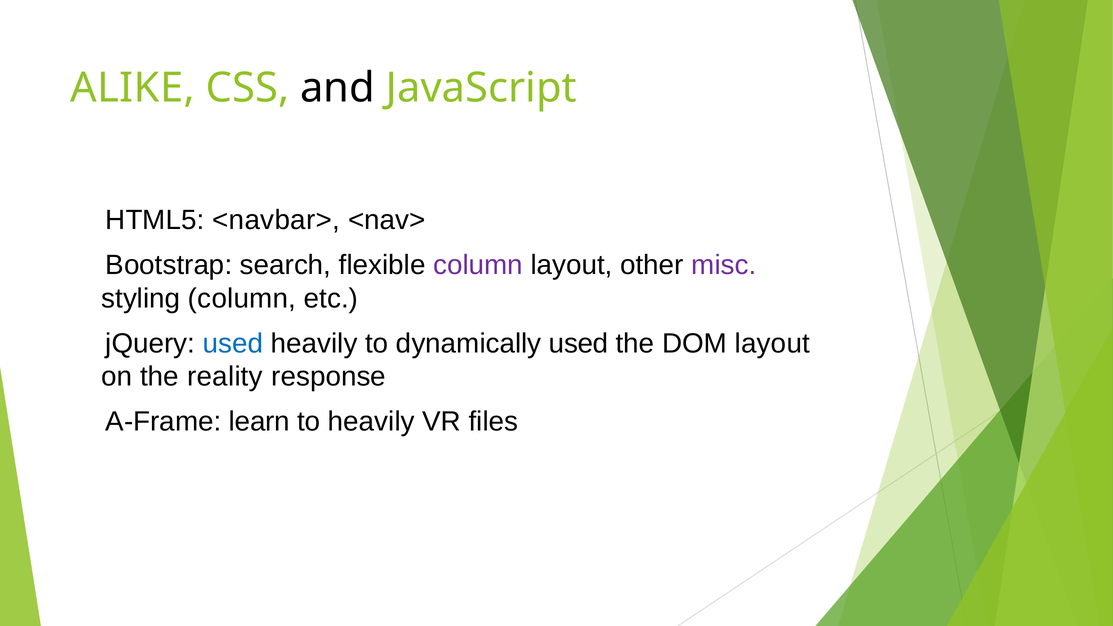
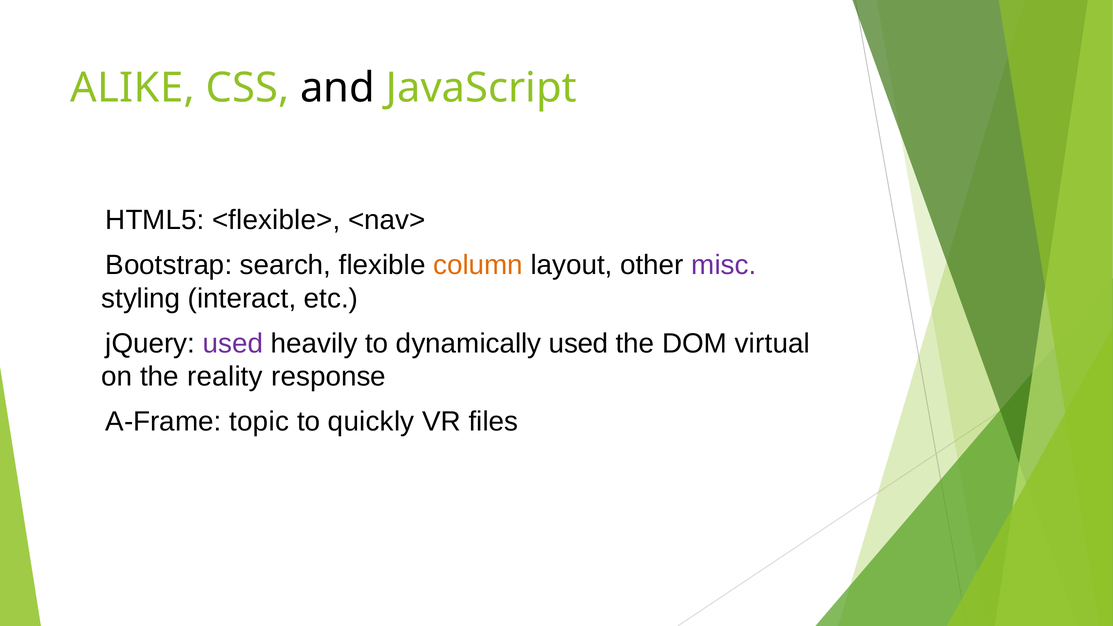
<navbar>: <navbar> -> <flexible> (276, 220)
column colour: purple -> orange (478, 265)
styling column: column -> interact (242, 298)
used colour: blue -> purple (233, 343)
DOM layout: layout -> virtual (772, 343)
learn: learn -> topic (259, 422)
to heavily: heavily -> quickly (371, 422)
